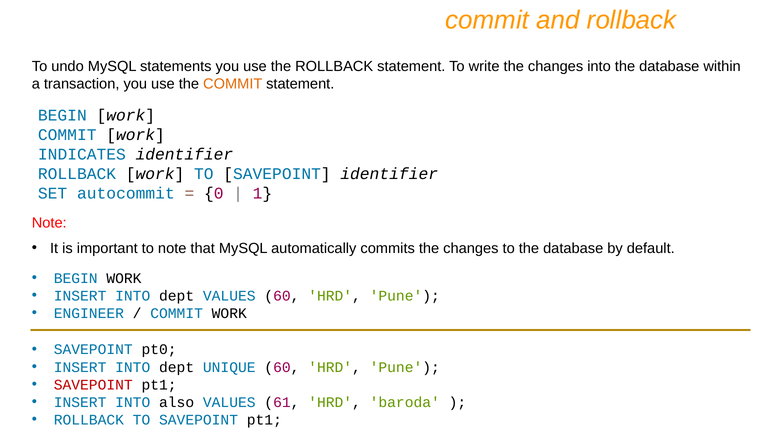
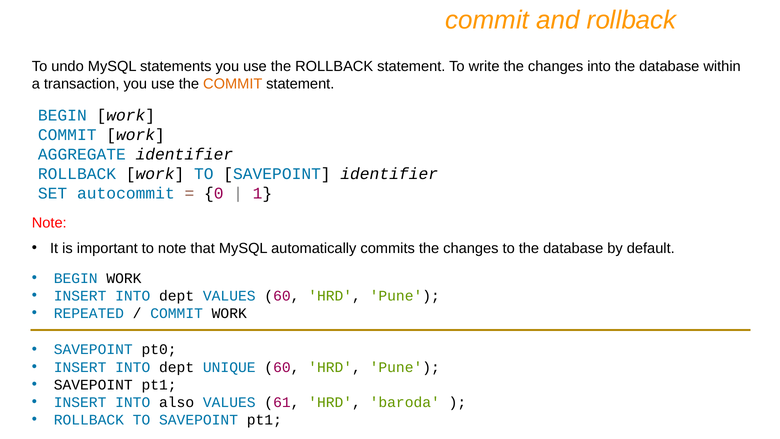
INDICATES: INDICATES -> AGGREGATE (82, 154)
ENGINEER: ENGINEER -> REPEATED (89, 313)
SAVEPOINT colour: red -> black (93, 385)
